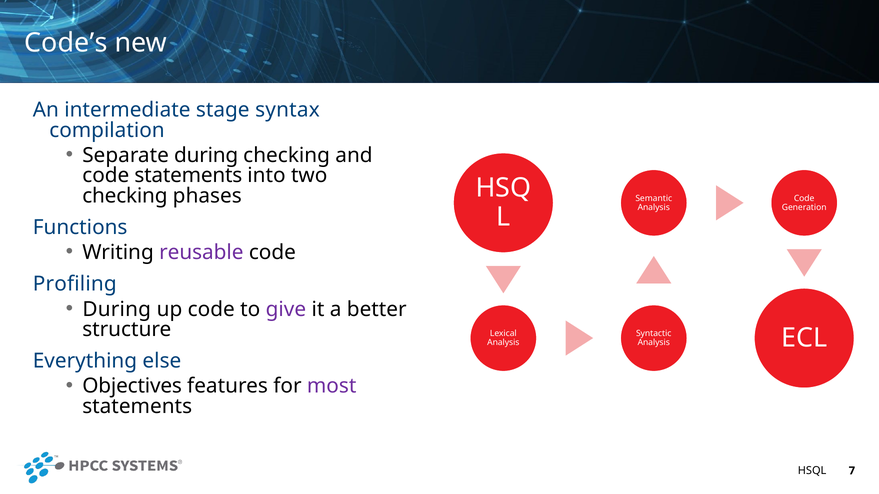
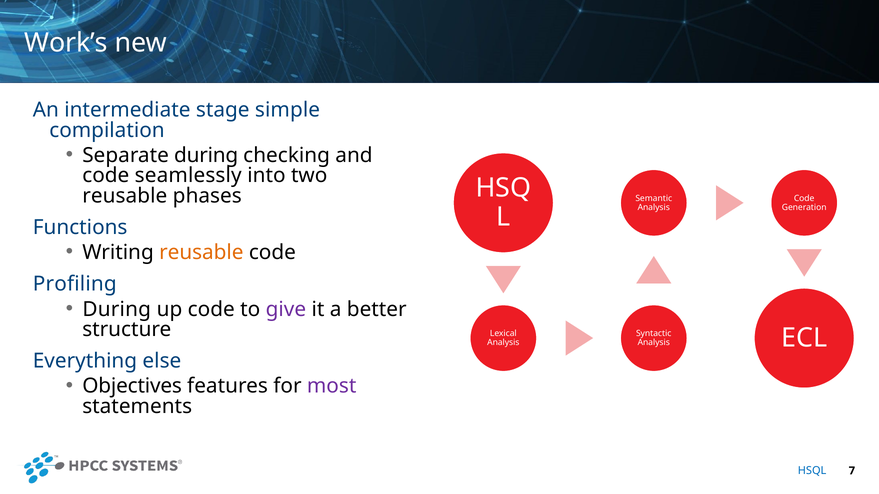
Code’s: Code’s -> Work’s (66, 43)
syntax: syntax -> simple (288, 110)
code statements: statements -> seamlessly (188, 176)
checking: checking -> reusable (125, 196)
reusable colour: purple -> orange (201, 253)
HSQL colour: black -> blue (812, 471)
